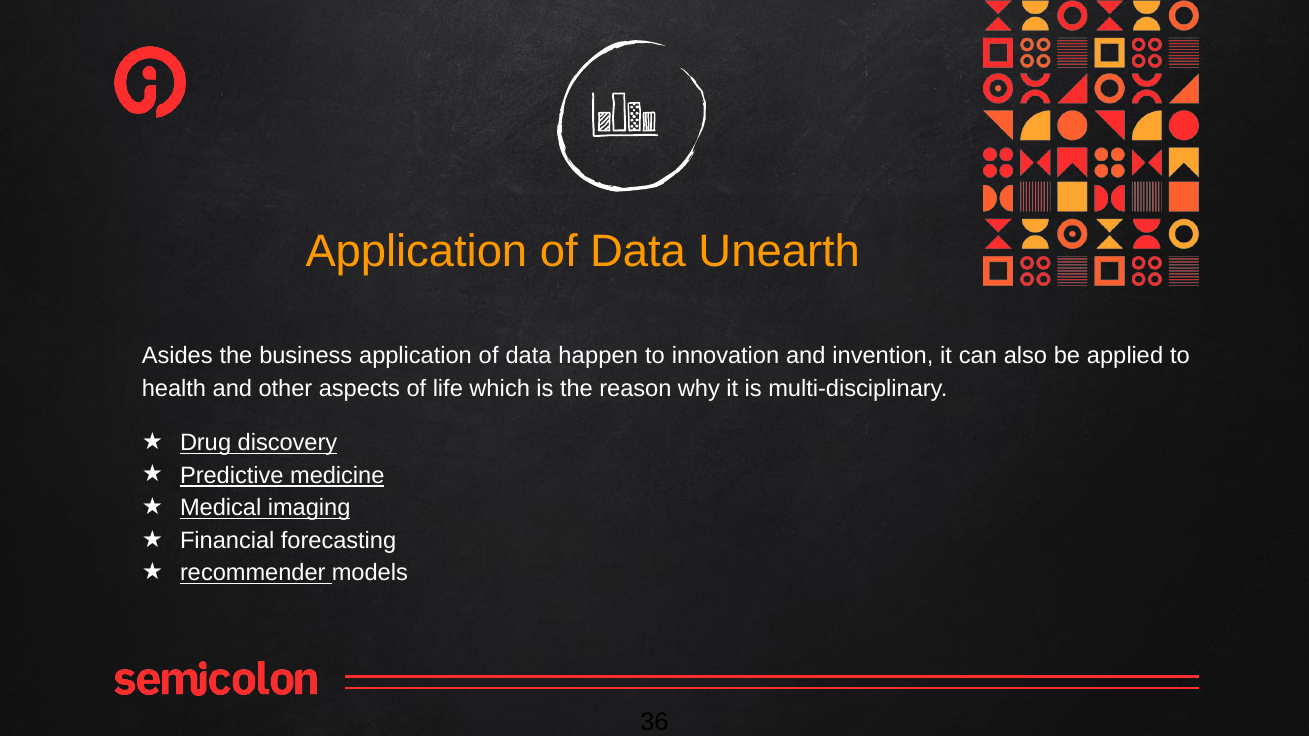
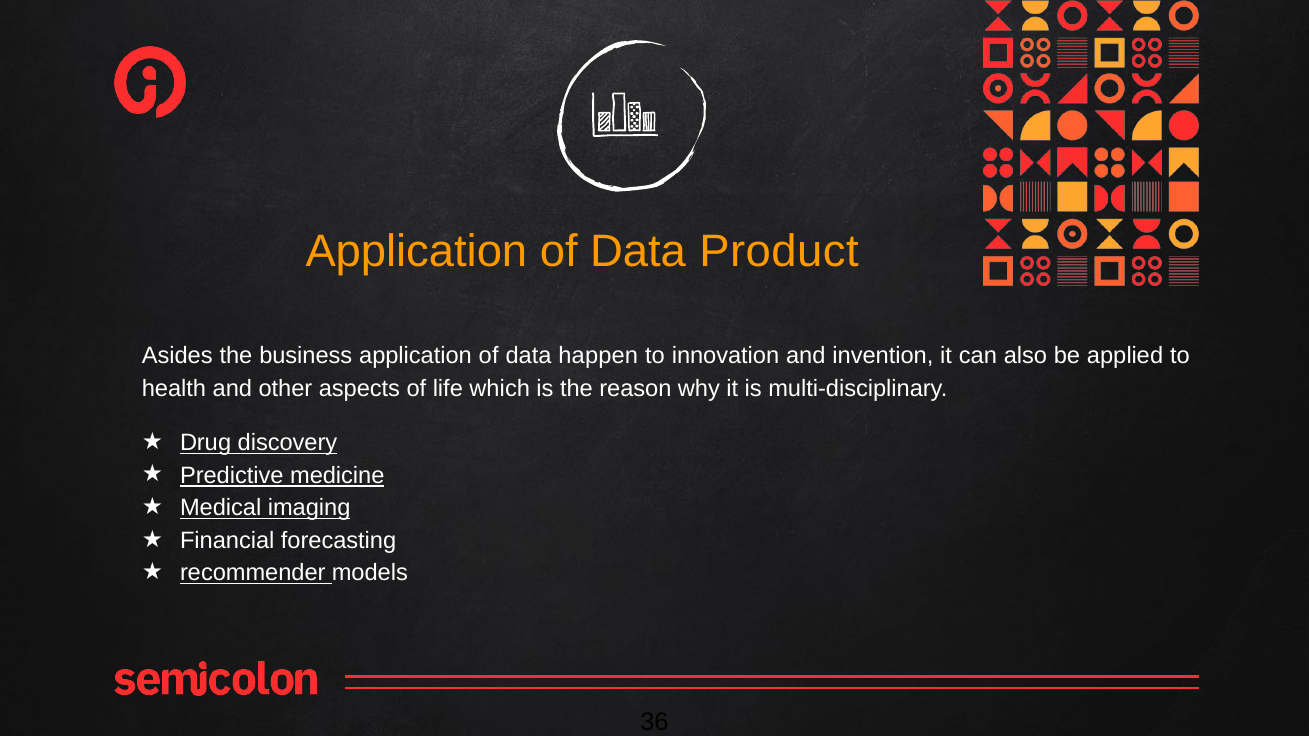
Unearth: Unearth -> Product (779, 251)
